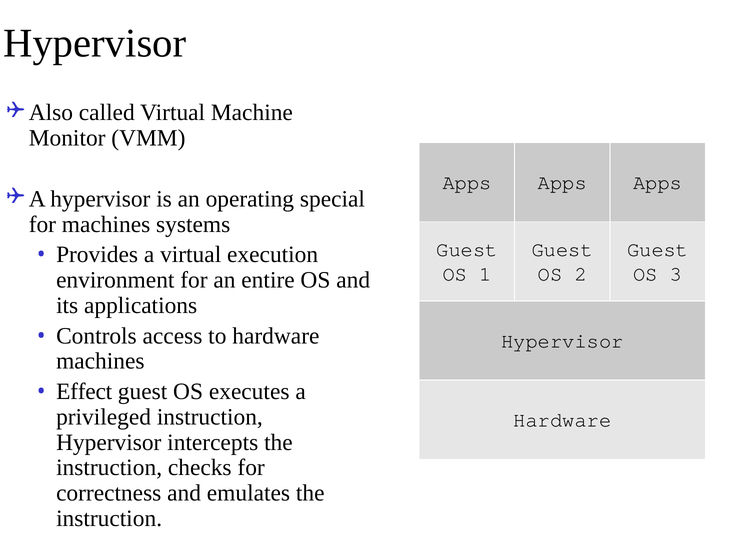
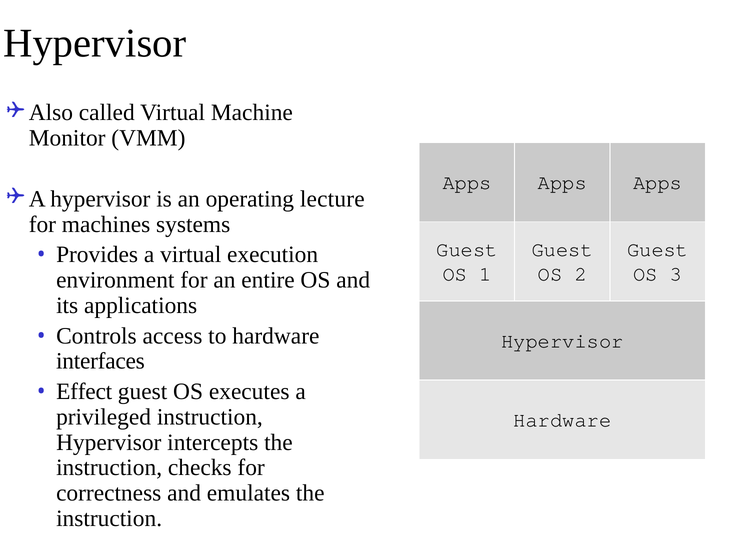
special: special -> lecture (332, 199)
machines: machines -> interfaces (100, 361)
